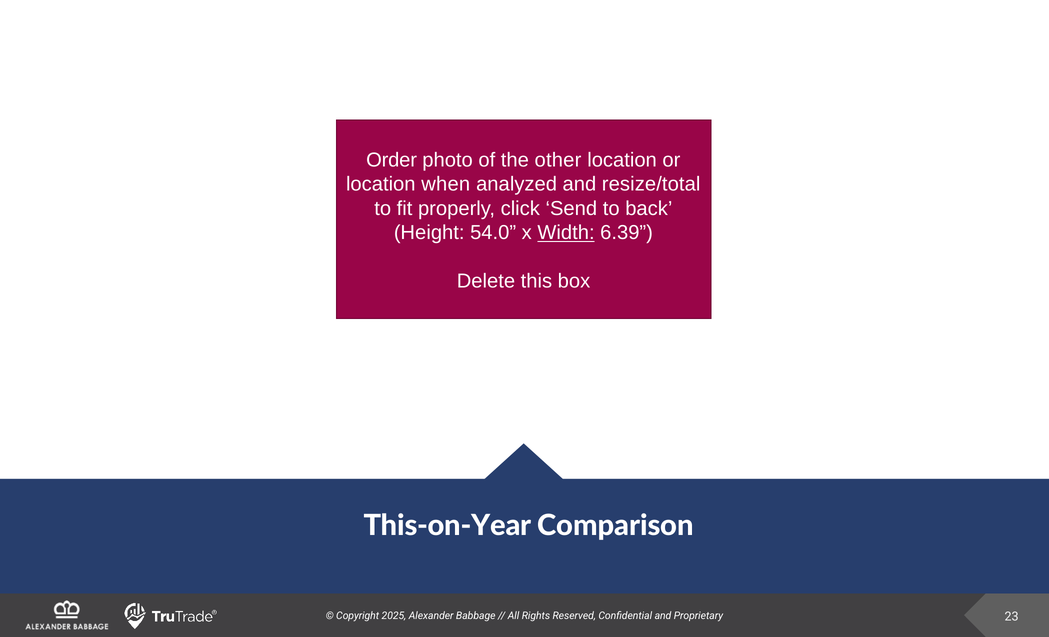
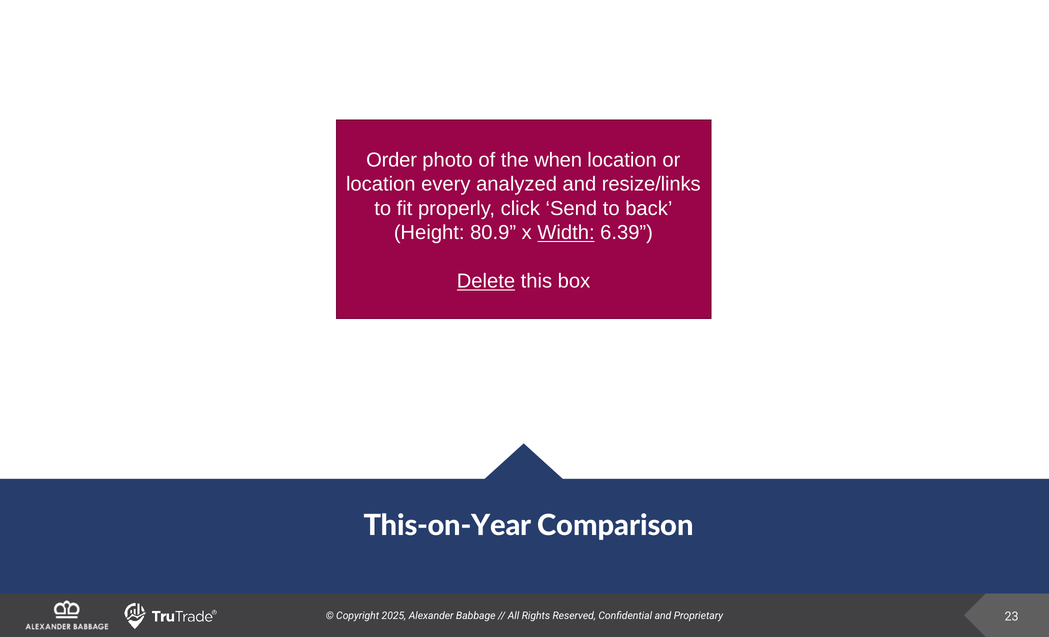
other: other -> when (558, 160)
when: when -> every (446, 184)
resize/total: resize/total -> resize/links (651, 184)
54.0: 54.0 -> 80.9 (493, 233)
Delete underline: none -> present (486, 281)
